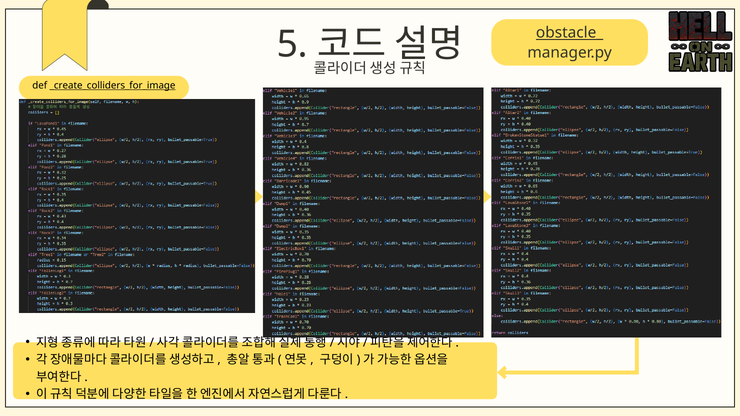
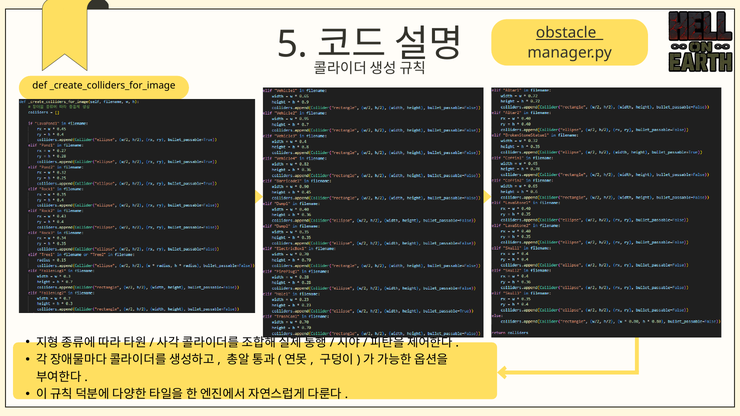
_create_colliders_for_image underline: present -> none (113, 86)
